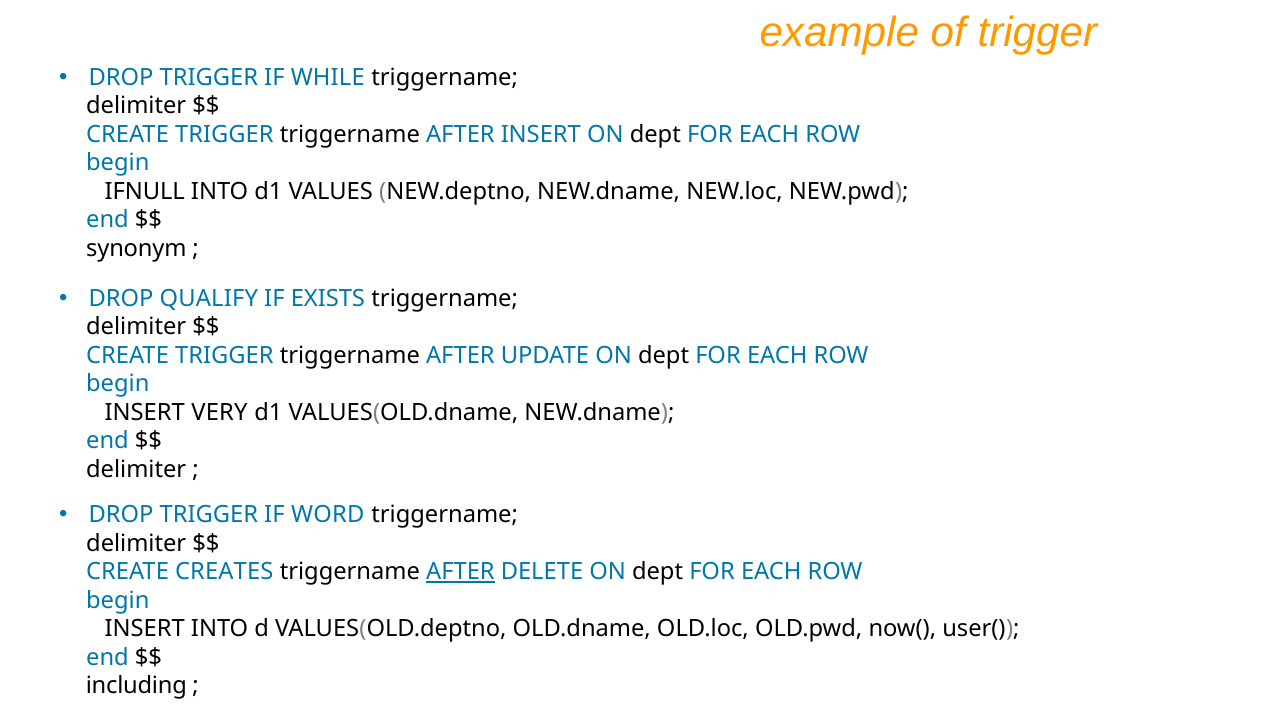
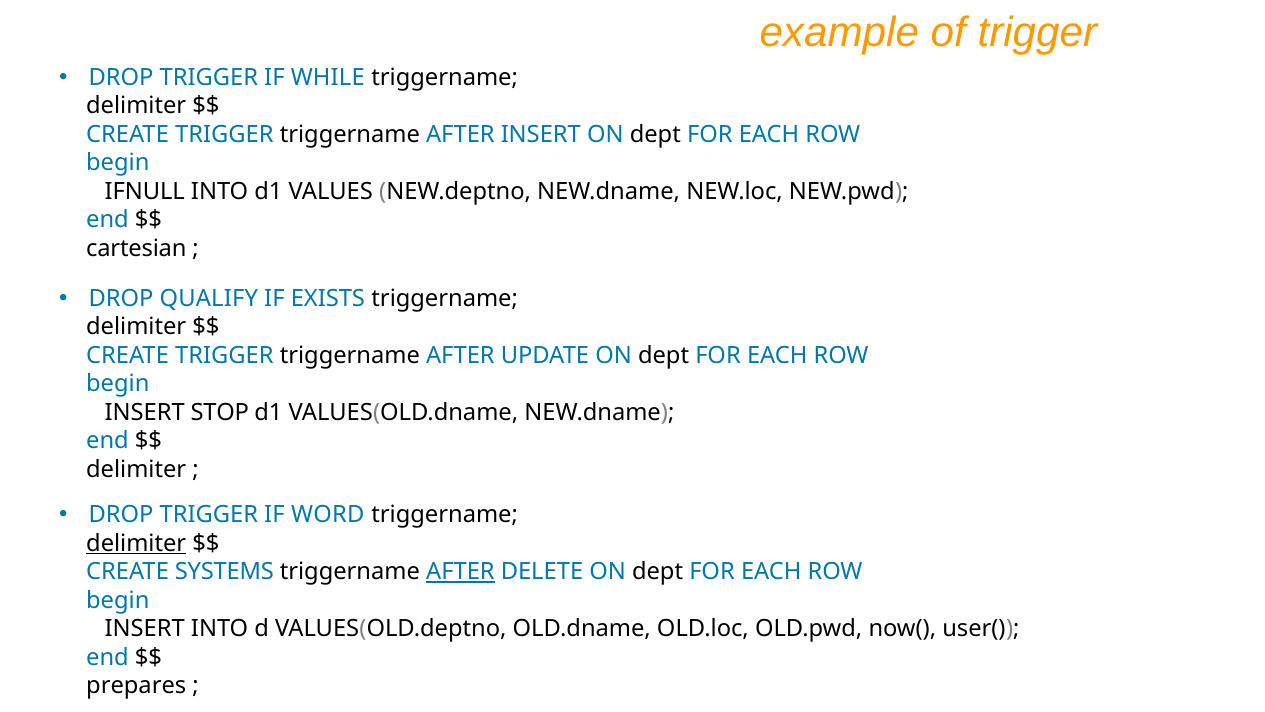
synonym: synonym -> cartesian (136, 248)
VERY: VERY -> STOP (220, 412)
delimiter underline: none -> present (136, 543)
CREATES: CREATES -> SYSTEMS (224, 571)
including: including -> prepares (136, 685)
